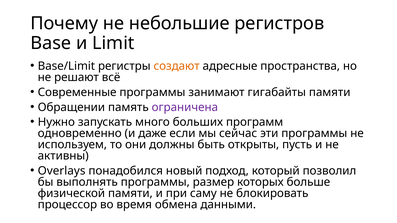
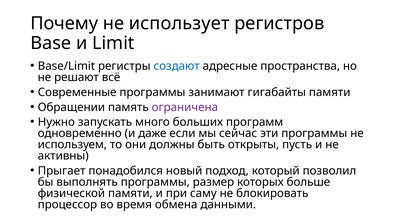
небольшие: небольшие -> использует (179, 24)
создают colour: orange -> blue (177, 66)
Overlays: Overlays -> Прыгает (62, 171)
